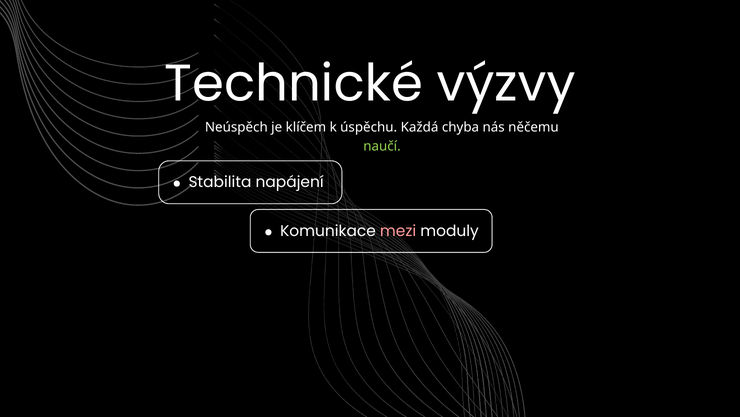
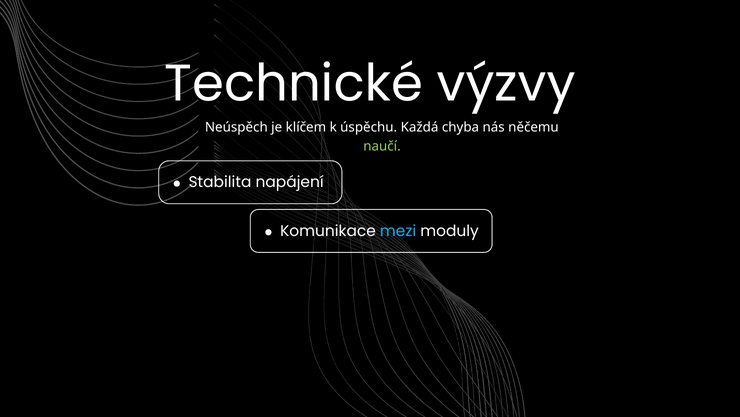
mezi colour: pink -> light blue (398, 231)
